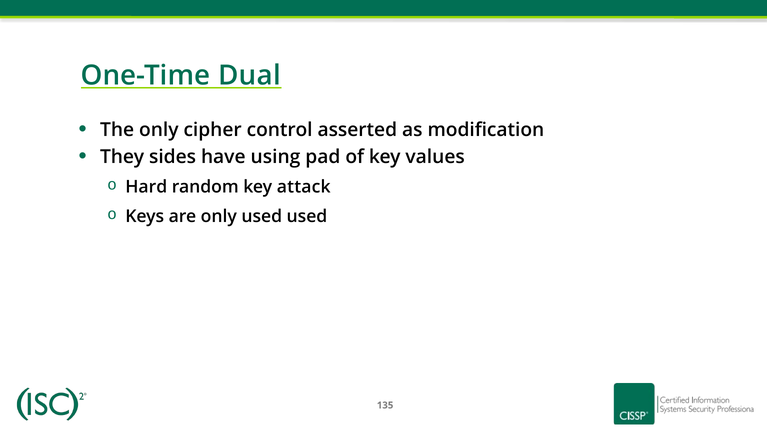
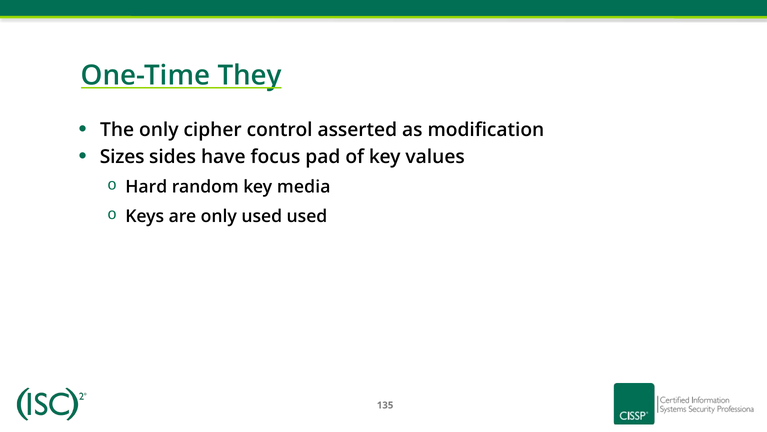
Dual: Dual -> They (250, 75)
They: They -> Sizes (122, 157)
using: using -> focus (275, 157)
attack: attack -> media (304, 187)
